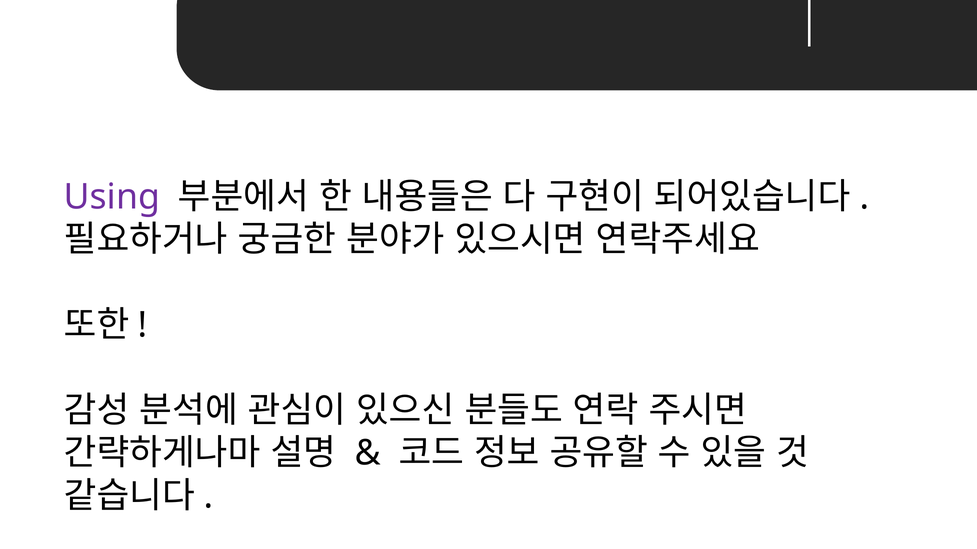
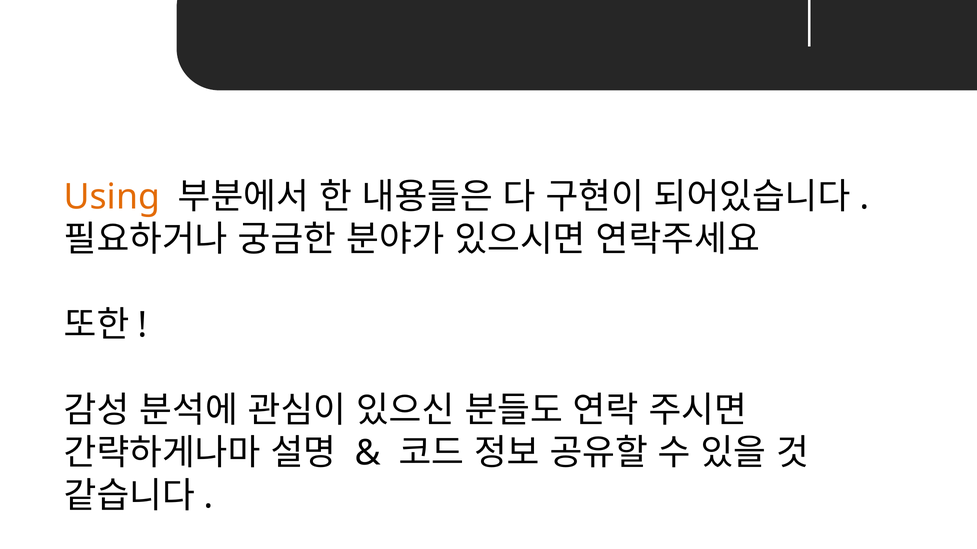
Using colour: purple -> orange (112, 197)
